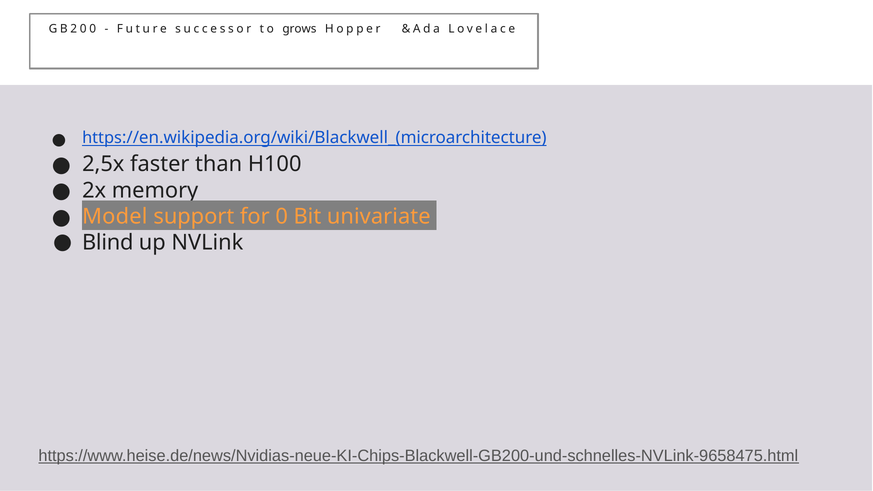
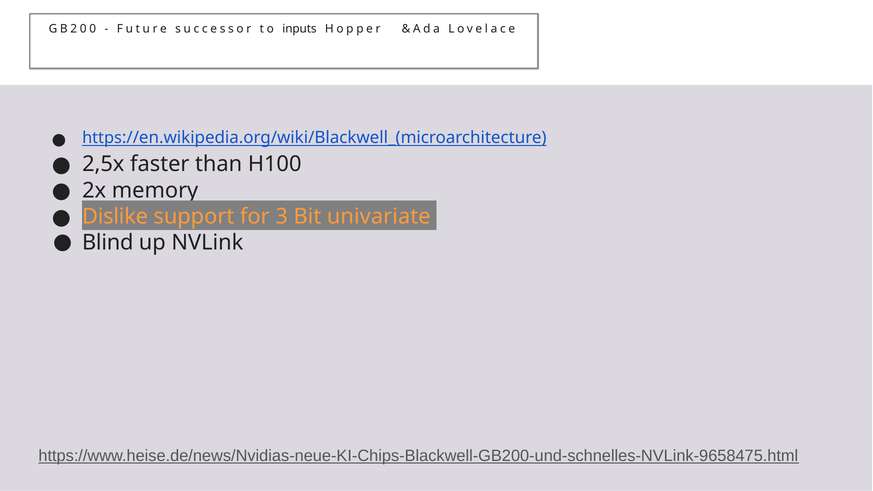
grows: grows -> inputs (299, 29)
Model: Model -> Dislike (115, 217)
0: 0 -> 3 (282, 217)
